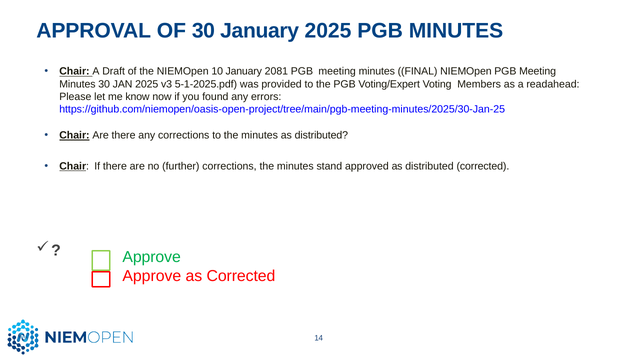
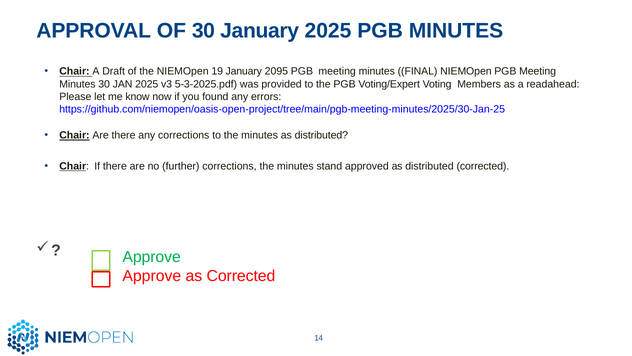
10: 10 -> 19 (217, 71)
2081: 2081 -> 2095 (276, 71)
5-1-2025.pdf: 5-1-2025.pdf -> 5-3-2025.pdf (206, 84)
